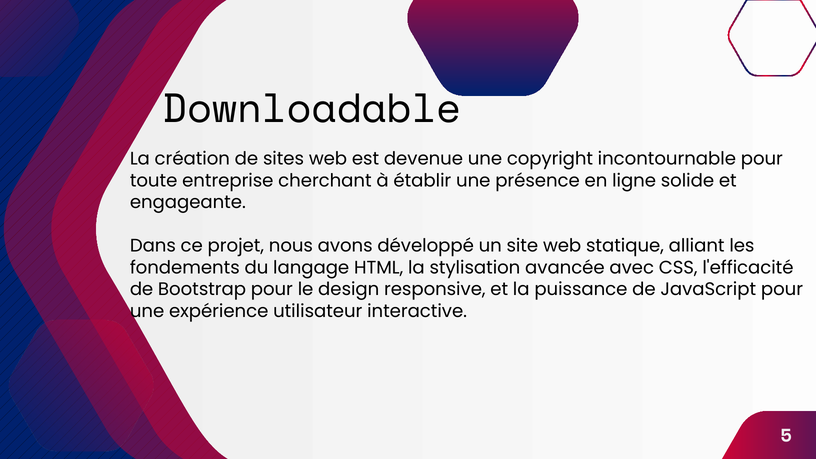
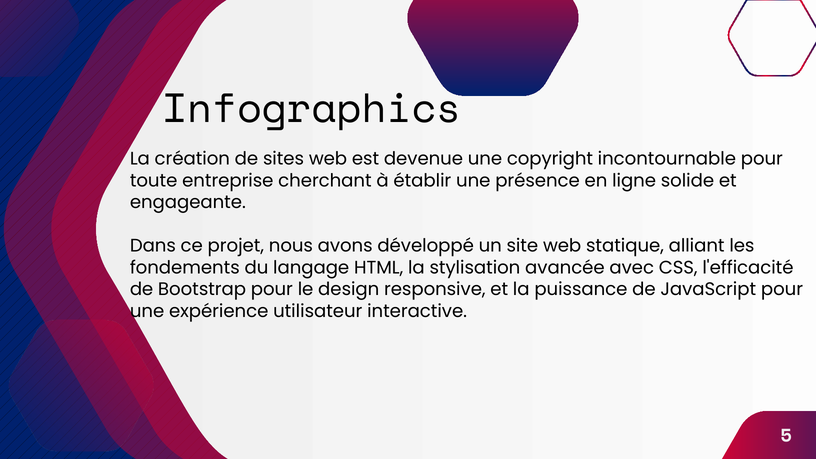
Downloadable: Downloadable -> Infographics (312, 109)
